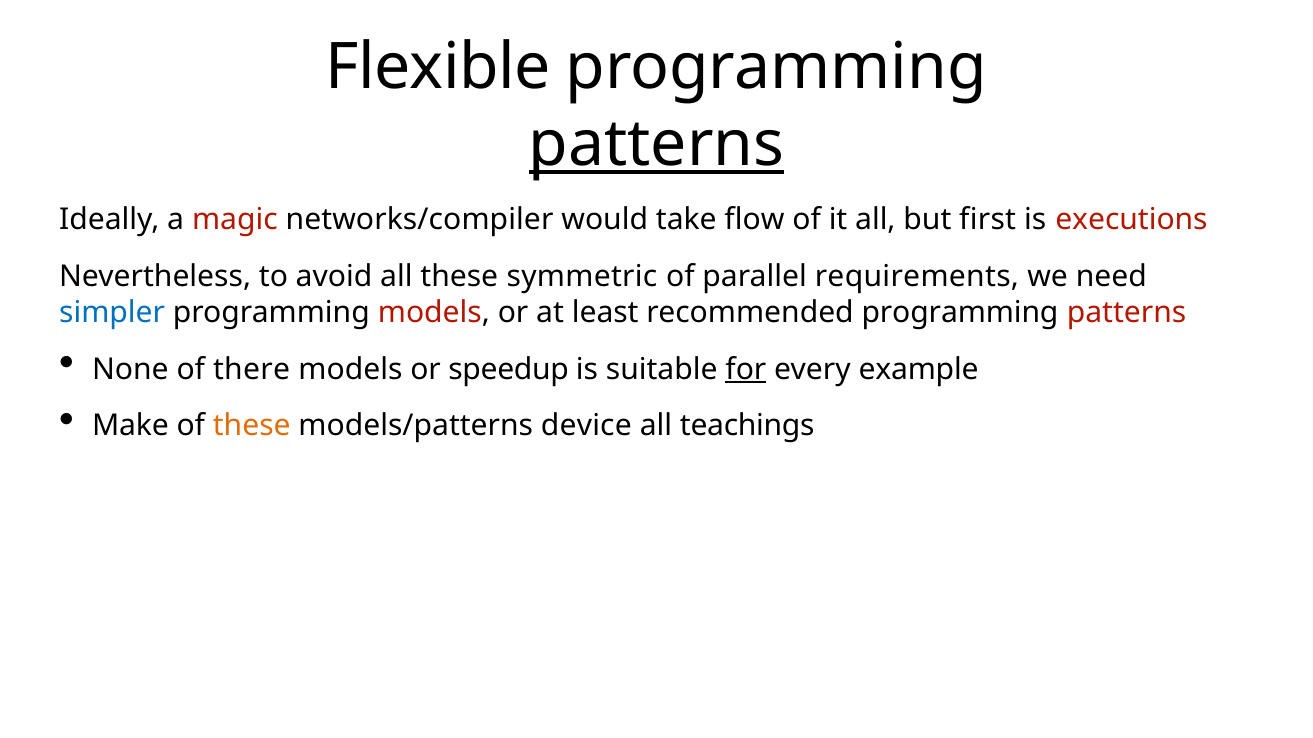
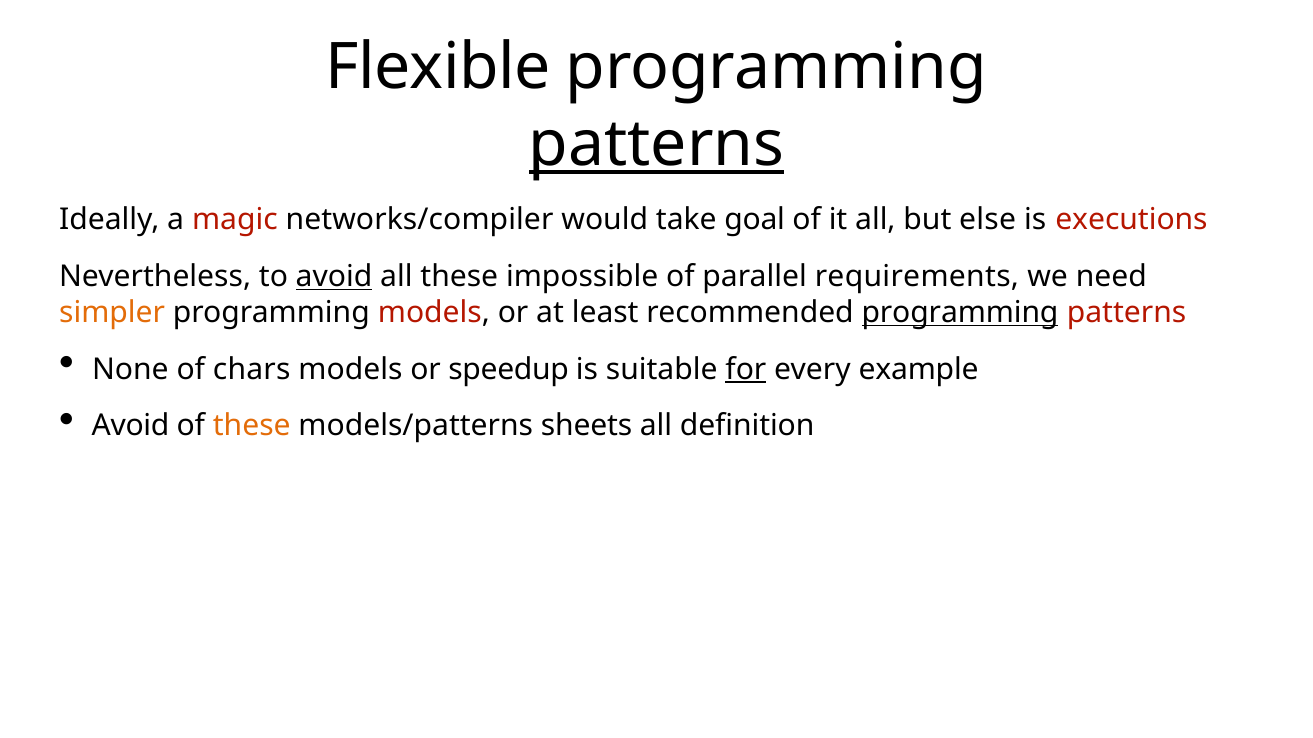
flow: flow -> goal (755, 220)
first: first -> else (988, 220)
avoid underline: none -> present (334, 277)
symmetric: symmetric -> impossible (582, 277)
simpler colour: blue -> orange (112, 313)
programming underline: none -> present (960, 313)
there: there -> chars (252, 369)
Make: Make -> Avoid (131, 426)
device: device -> sheets (587, 426)
teachings: teachings -> definition (747, 426)
